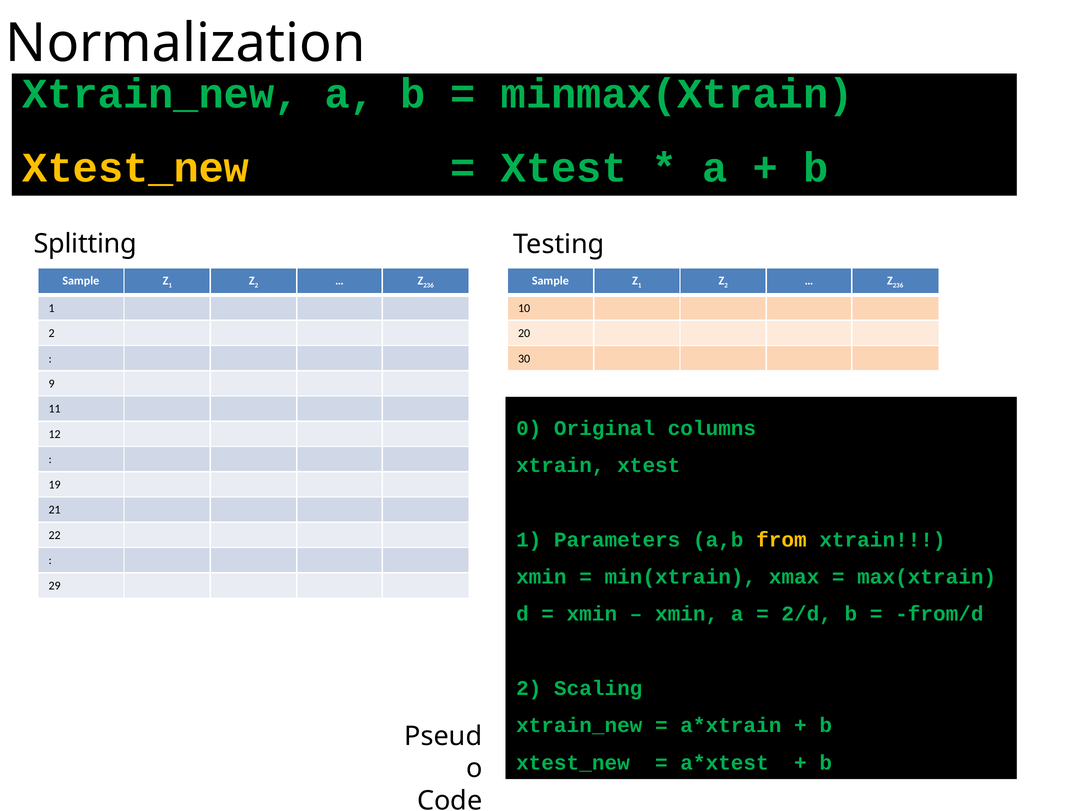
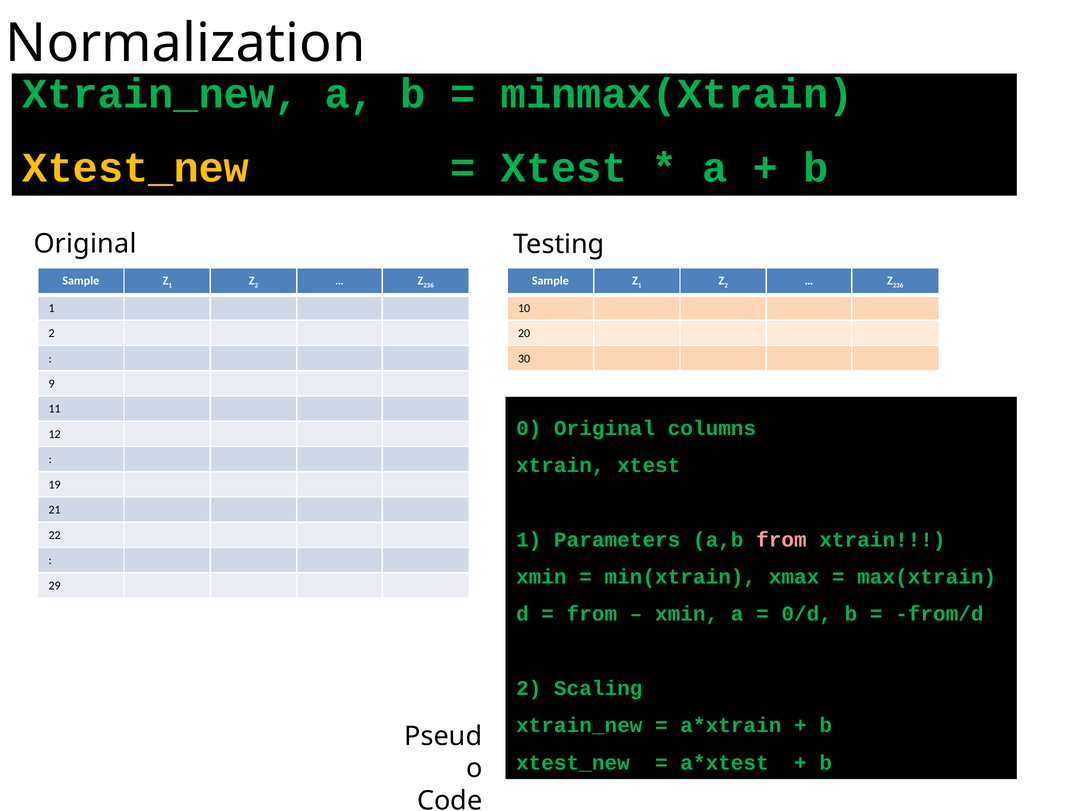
Splitting: Splitting -> Original (85, 244)
from colour: yellow -> pink (781, 539)
xmin: xmin -> from (592, 614)
2/d: 2/d -> 0/d (807, 614)
